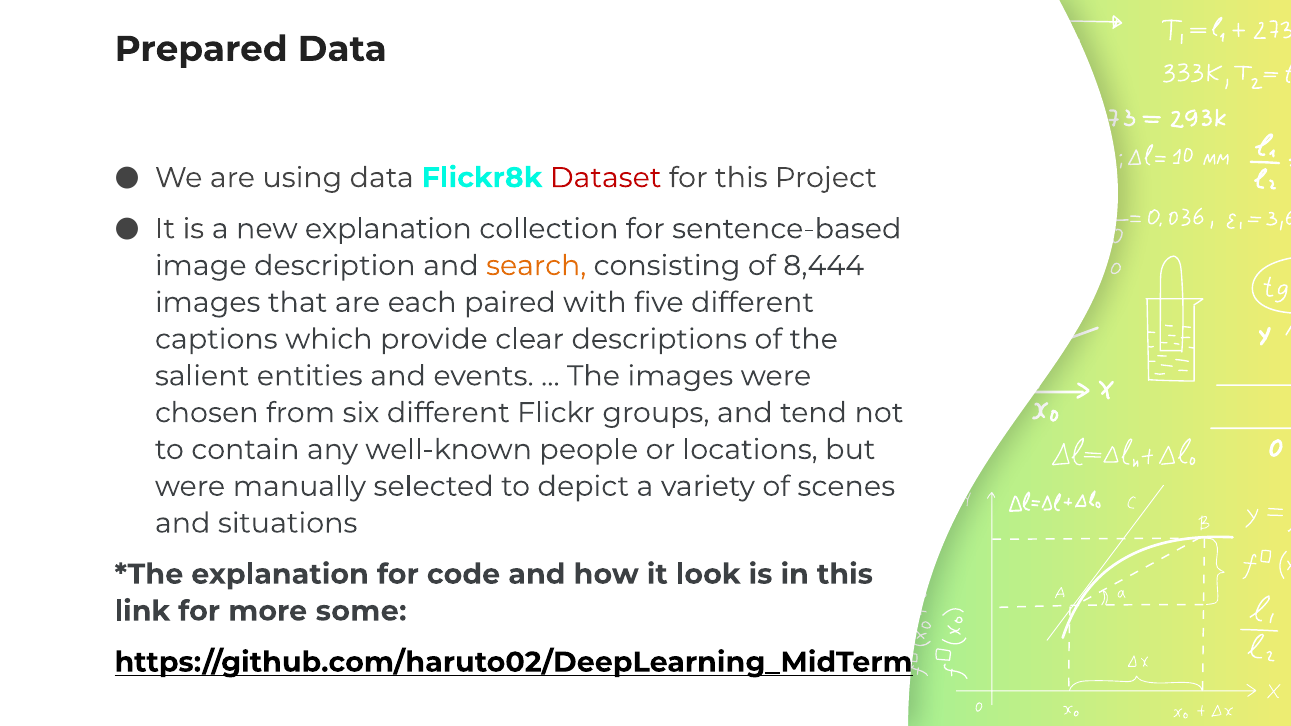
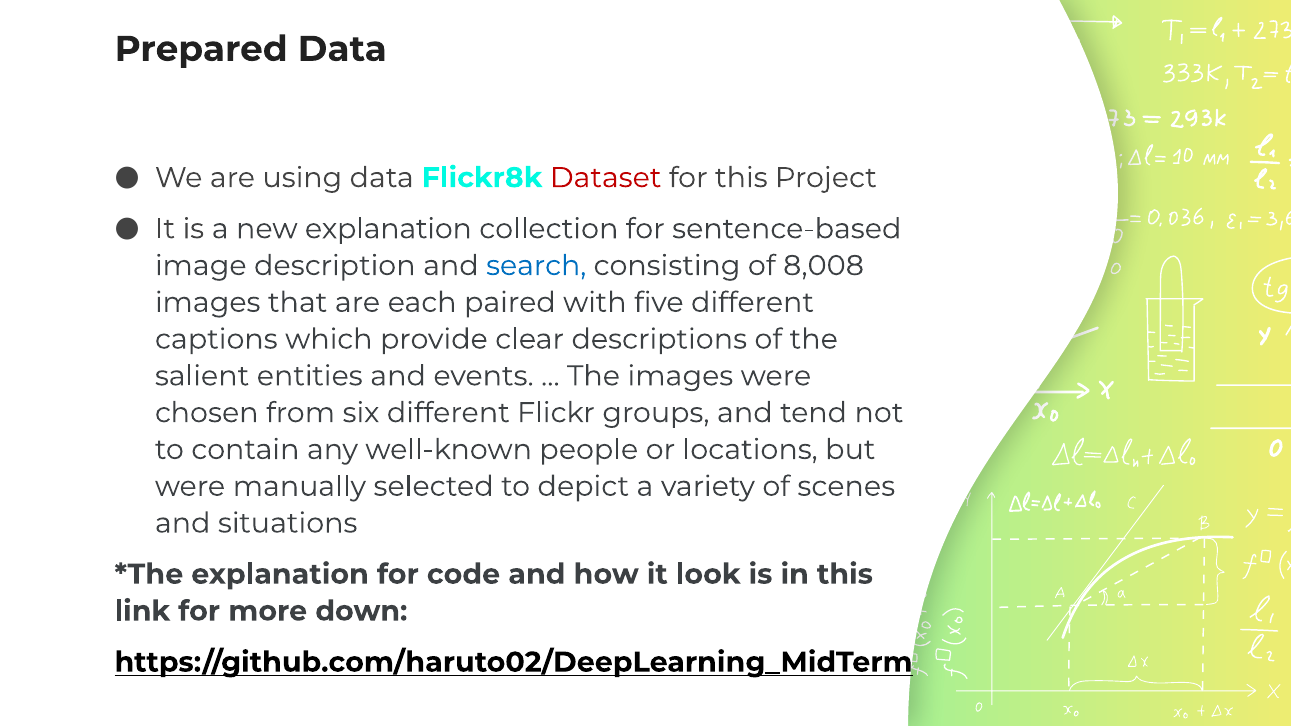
search colour: orange -> blue (536, 266)
8,444: 8,444 -> 8,008 (824, 266)
some: some -> down (361, 611)
